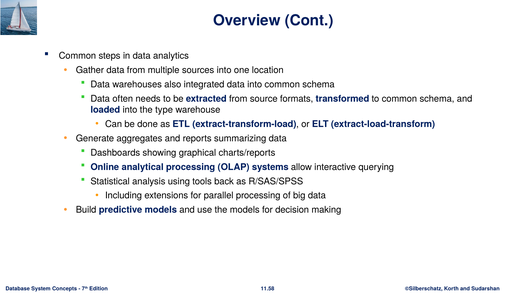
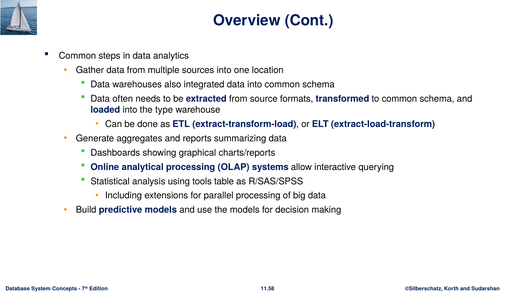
back: back -> table (224, 181)
